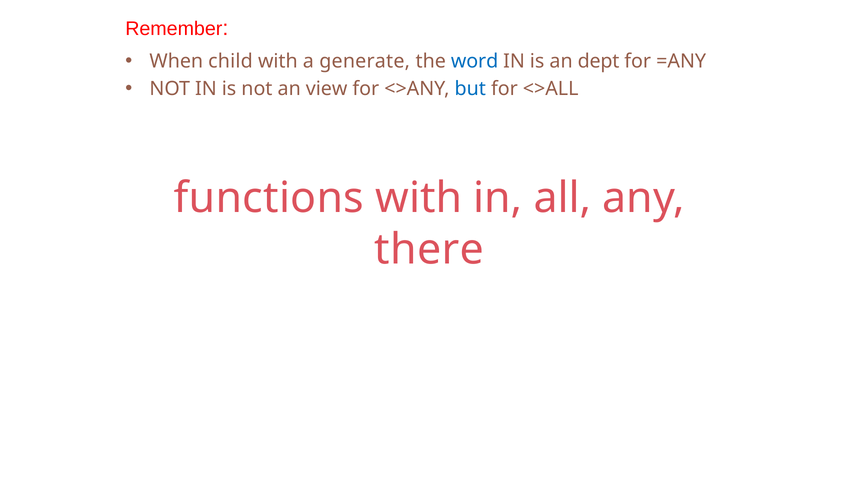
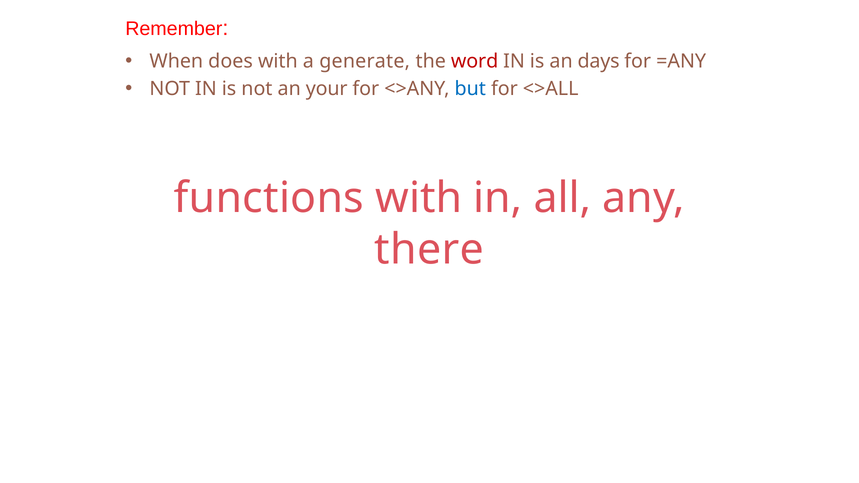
child: child -> does (231, 61)
word colour: blue -> red (475, 61)
dept: dept -> days (599, 61)
view: view -> your (327, 89)
